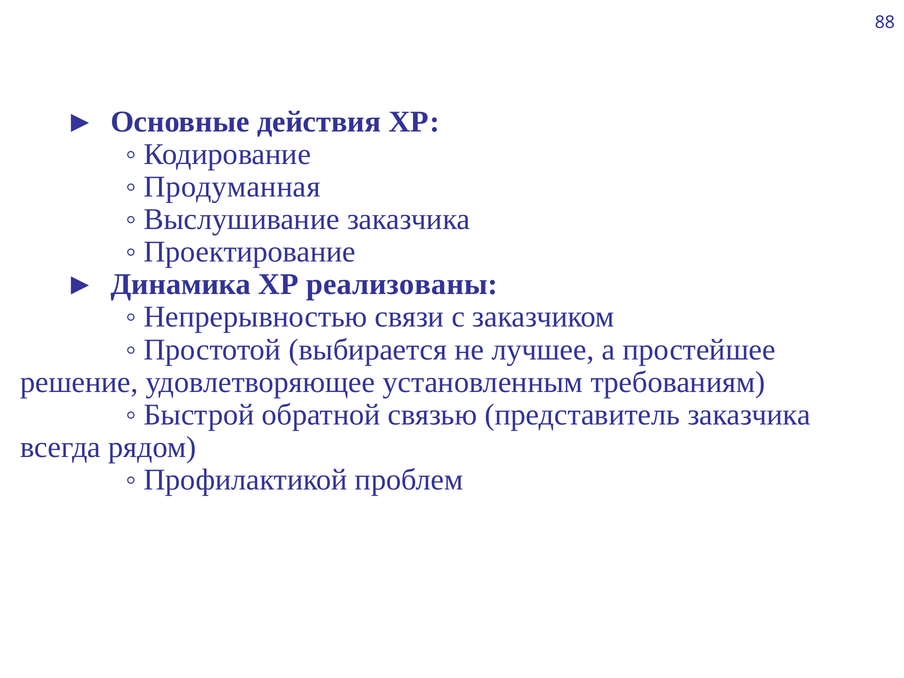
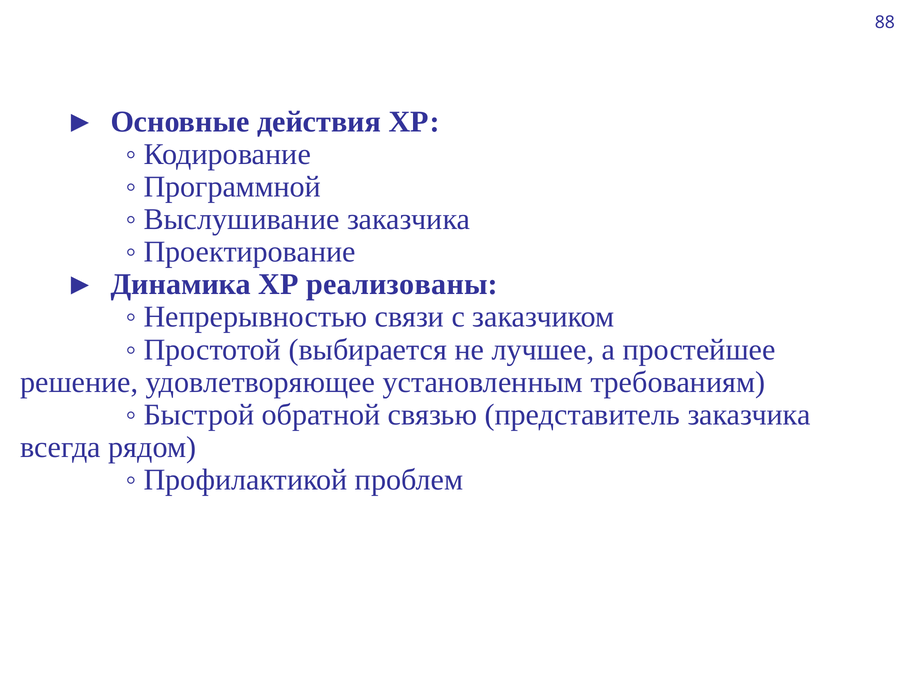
Продуманная: Продуманная -> Программной (232, 187)
